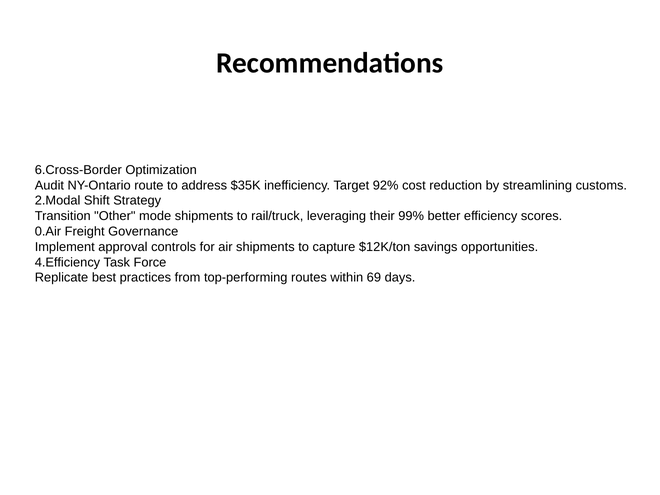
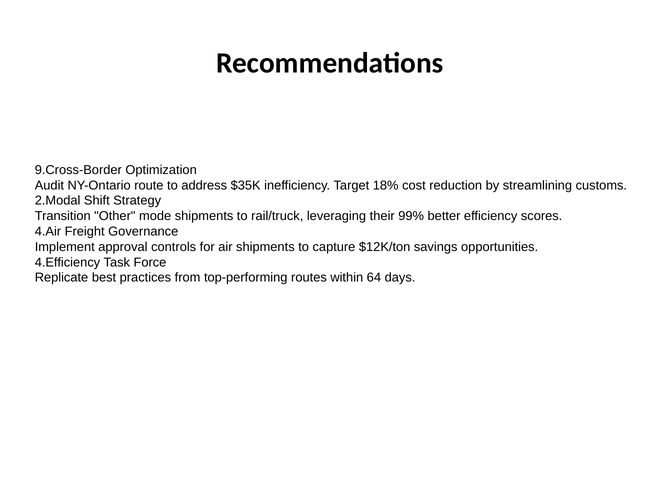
6.Cross-Border: 6.Cross-Border -> 9.Cross-Border (78, 170)
92%: 92% -> 18% (386, 185)
0.Air: 0.Air -> 4.Air (48, 231)
69: 69 -> 64 (374, 278)
